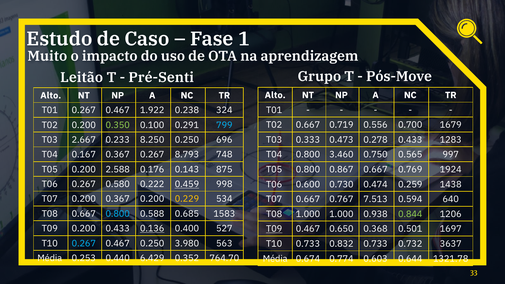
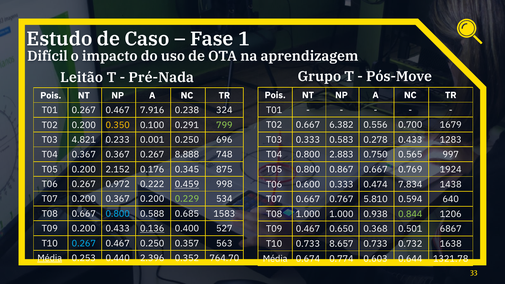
Muito: Muito -> Difícil (47, 56)
Pré-Senti: Pré-Senti -> Pré-Nada (161, 77)
Alto: Alto -> Pois (275, 95)
Alto: Alto -> Pois (51, 95)
1.922: 1.922 -> 7.916 (152, 110)
0.719: 0.719 -> 6.382 (341, 125)
0.350 colour: light green -> yellow (118, 125)
799 colour: light blue -> light green (224, 125)
0.473: 0.473 -> 0.583 (341, 140)
2.667: 2.667 -> 4.821 (84, 140)
8.250: 8.250 -> 0.001 (152, 140)
T04 0.167: 0.167 -> 0.367 (84, 155)
8.793: 8.793 -> 8.888 (187, 155)
3.460: 3.460 -> 2.883 (341, 155)
2.588: 2.588 -> 2.152 (118, 169)
0.143: 0.143 -> 0.345 (187, 169)
0.580: 0.580 -> 0.972 (118, 184)
0.600 0.730: 0.730 -> 0.333 (341, 184)
0.259: 0.259 -> 7.834 (410, 184)
0.229 colour: yellow -> light green (187, 199)
7.513: 7.513 -> 5.810 (376, 199)
T09 underline: present -> none (274, 229)
1697: 1697 -> 6867 (451, 229)
3.980: 3.980 -> 0.357 (187, 243)
0.832: 0.832 -> 8.657 (341, 244)
3637: 3637 -> 1638 (451, 244)
Média underline: none -> present (50, 258)
6.429: 6.429 -> 2.396 (152, 258)
